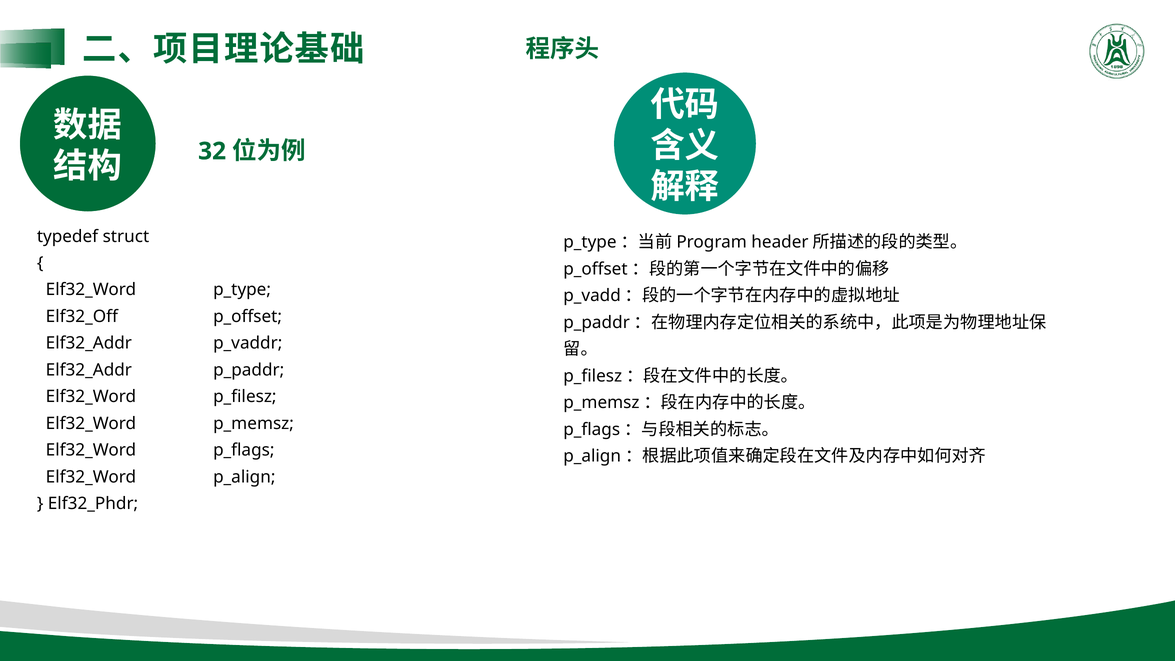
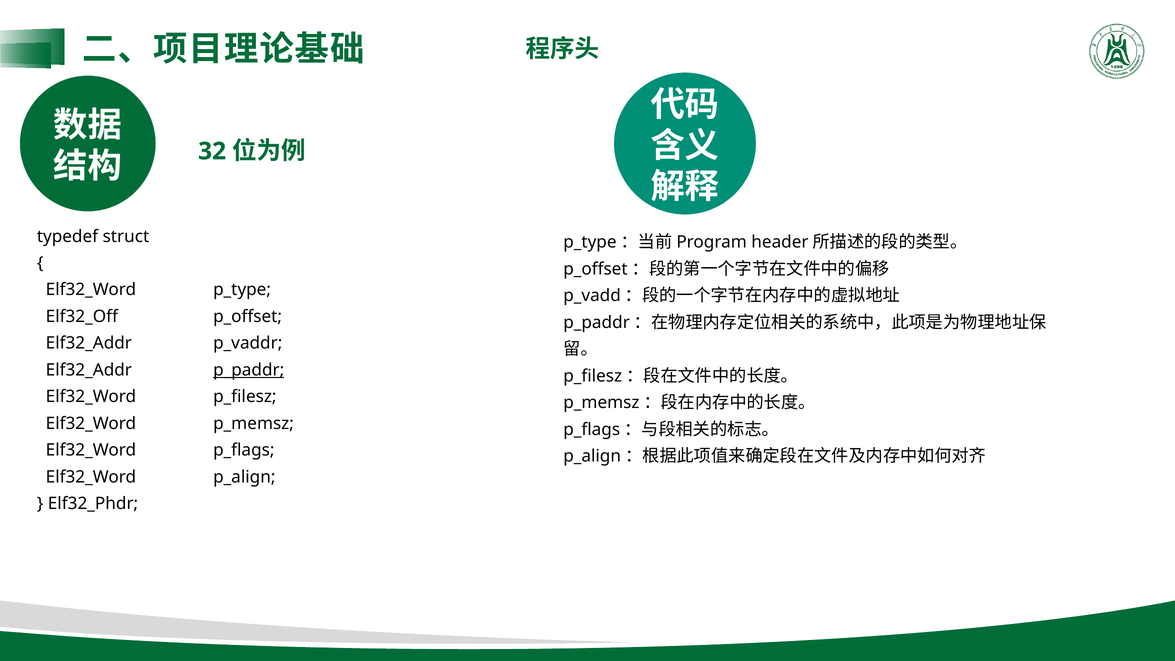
p_paddr underline: none -> present (249, 370)
